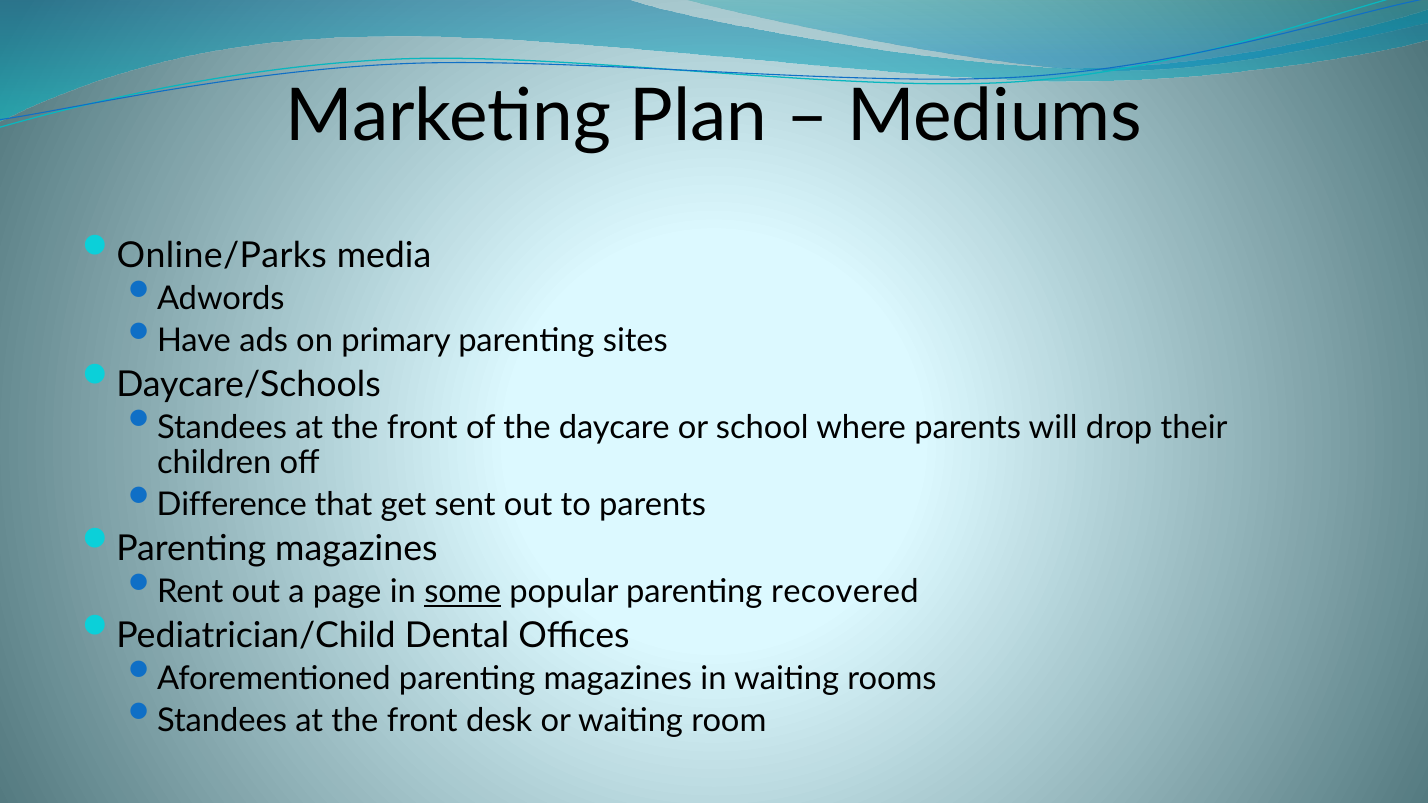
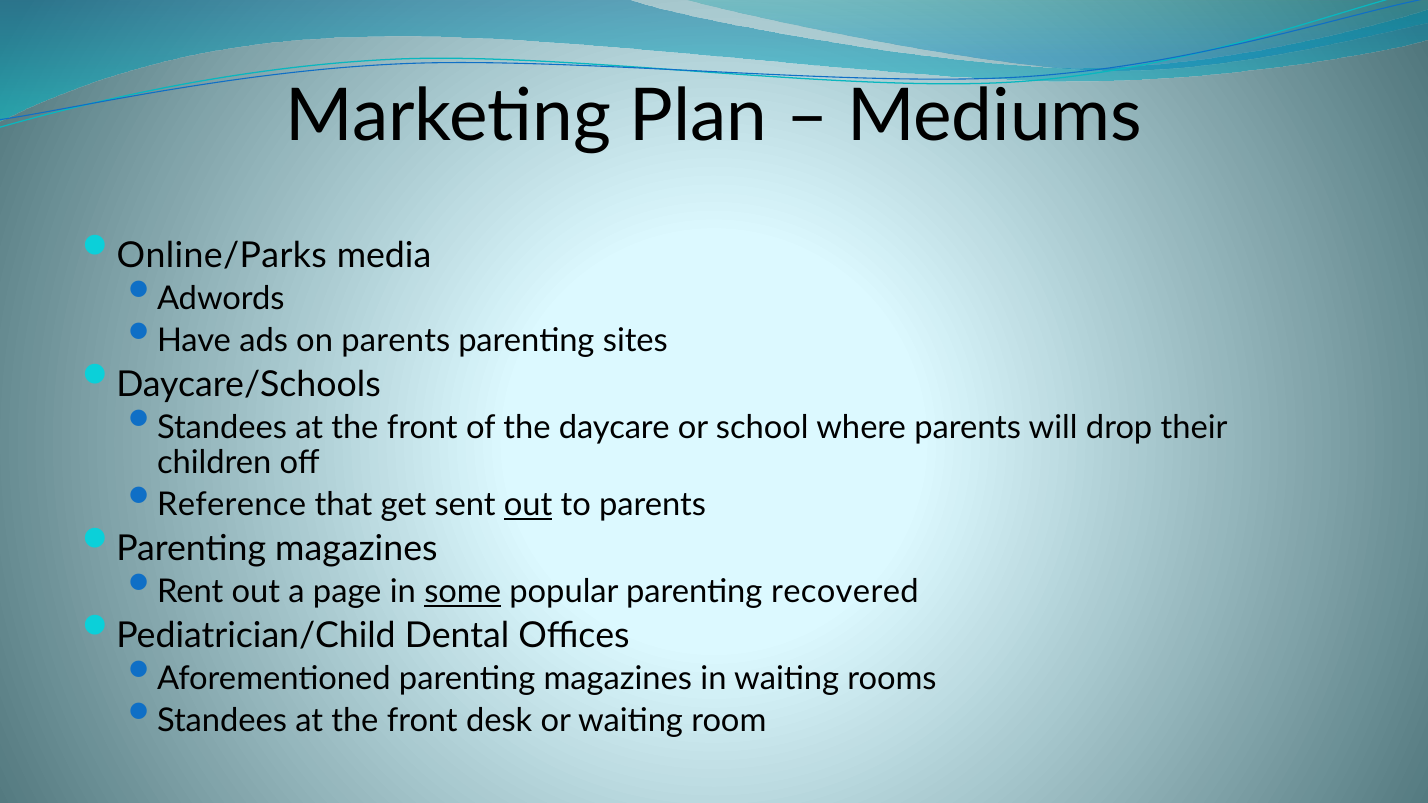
on primary: primary -> parents (396, 341)
Difference: Difference -> Reference (232, 505)
out underline: none -> present (528, 505)
